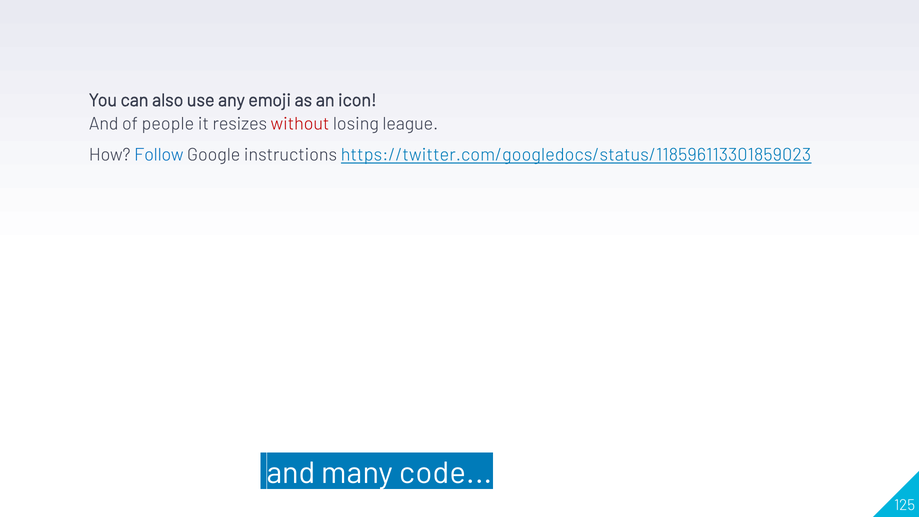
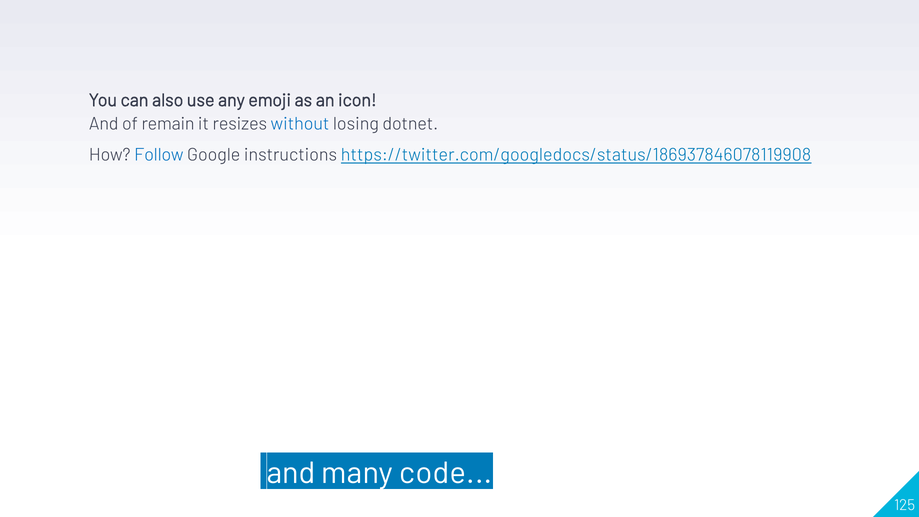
people: people -> remain (168, 124)
without colour: red -> blue (300, 124)
league: league -> dotnet (410, 124)
https://twitter.com/googledocs/status/118596113301859023: https://twitter.com/googledocs/status/118596113301859023 -> https://twitter.com/googledocs/status/186937846078119908 (576, 155)
